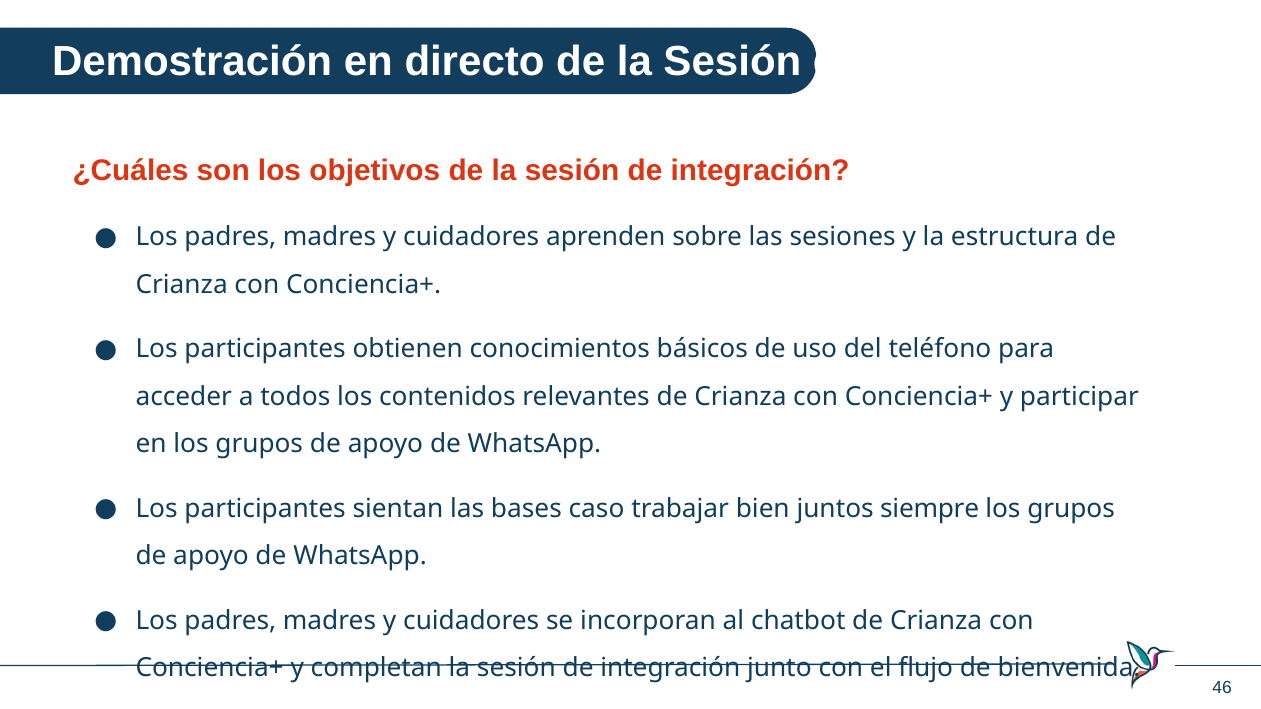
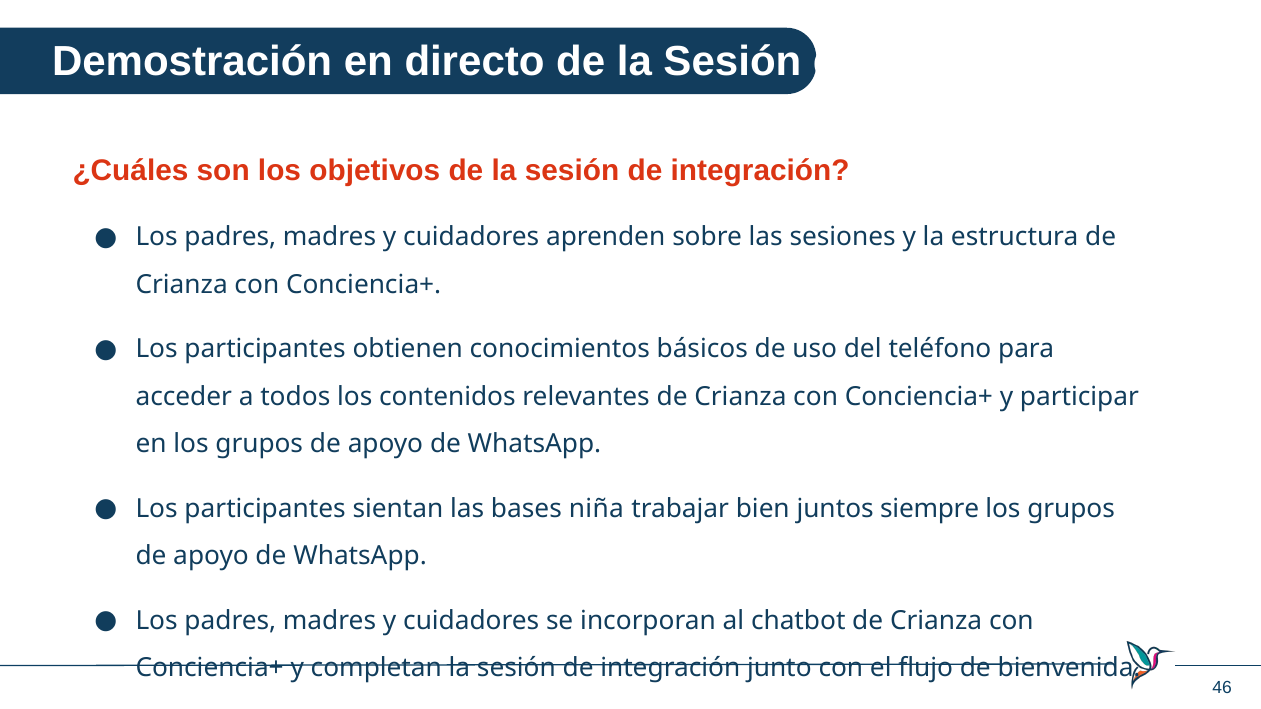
caso: caso -> niña (596, 509)
